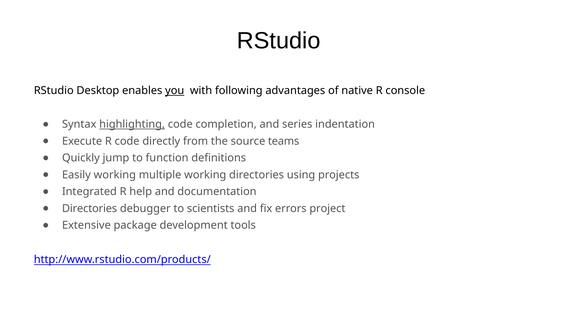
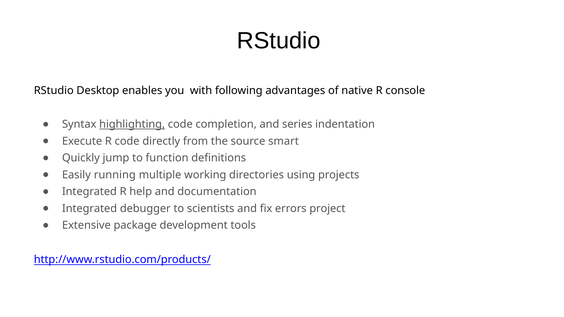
you underline: present -> none (175, 91)
teams: teams -> smart (284, 141)
Easily working: working -> running (115, 175)
Directories: Directories -> Integrated (90, 209)
